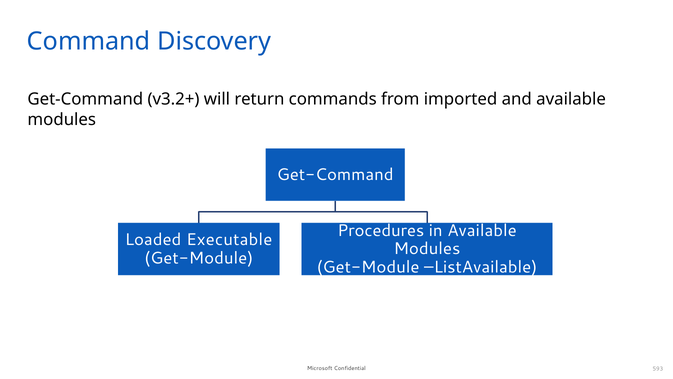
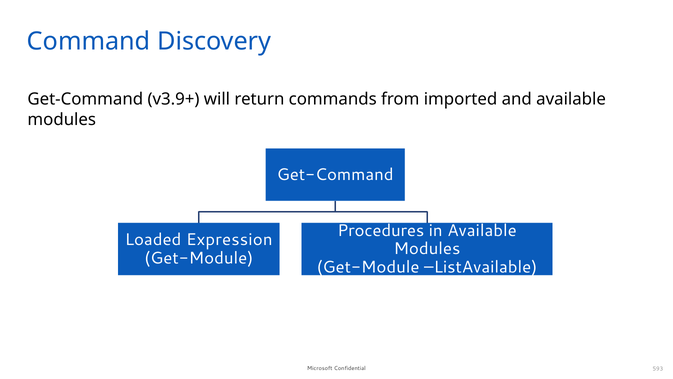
v3.2+: v3.2+ -> v3.9+ (174, 99)
Executable: Executable -> Expression (229, 240)
